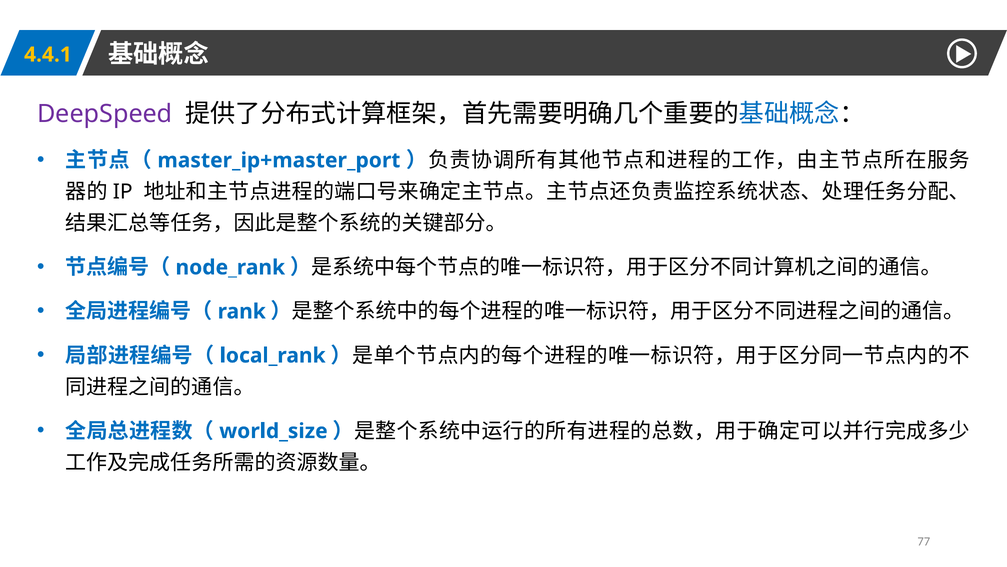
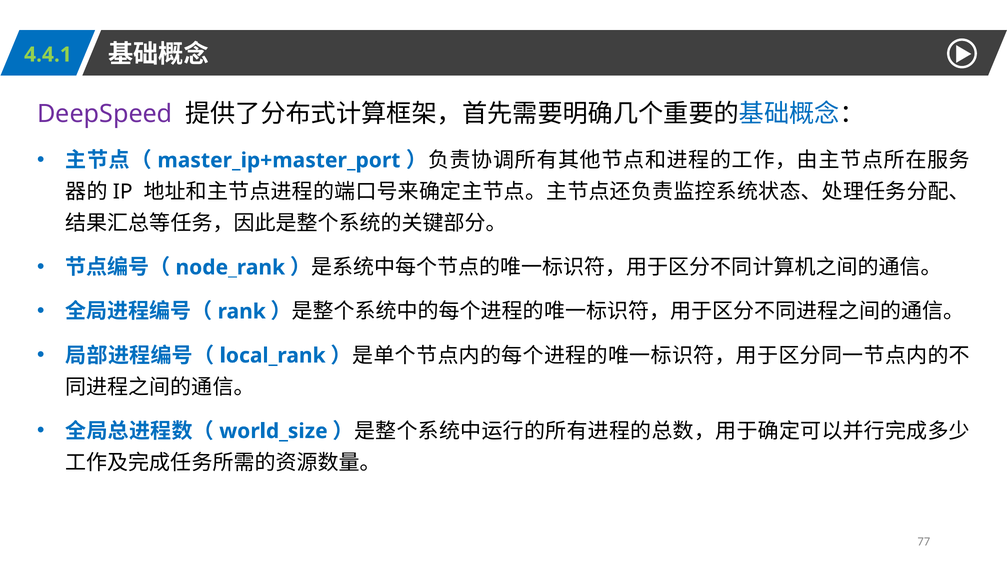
4.4.1 colour: yellow -> light green (48, 55)
